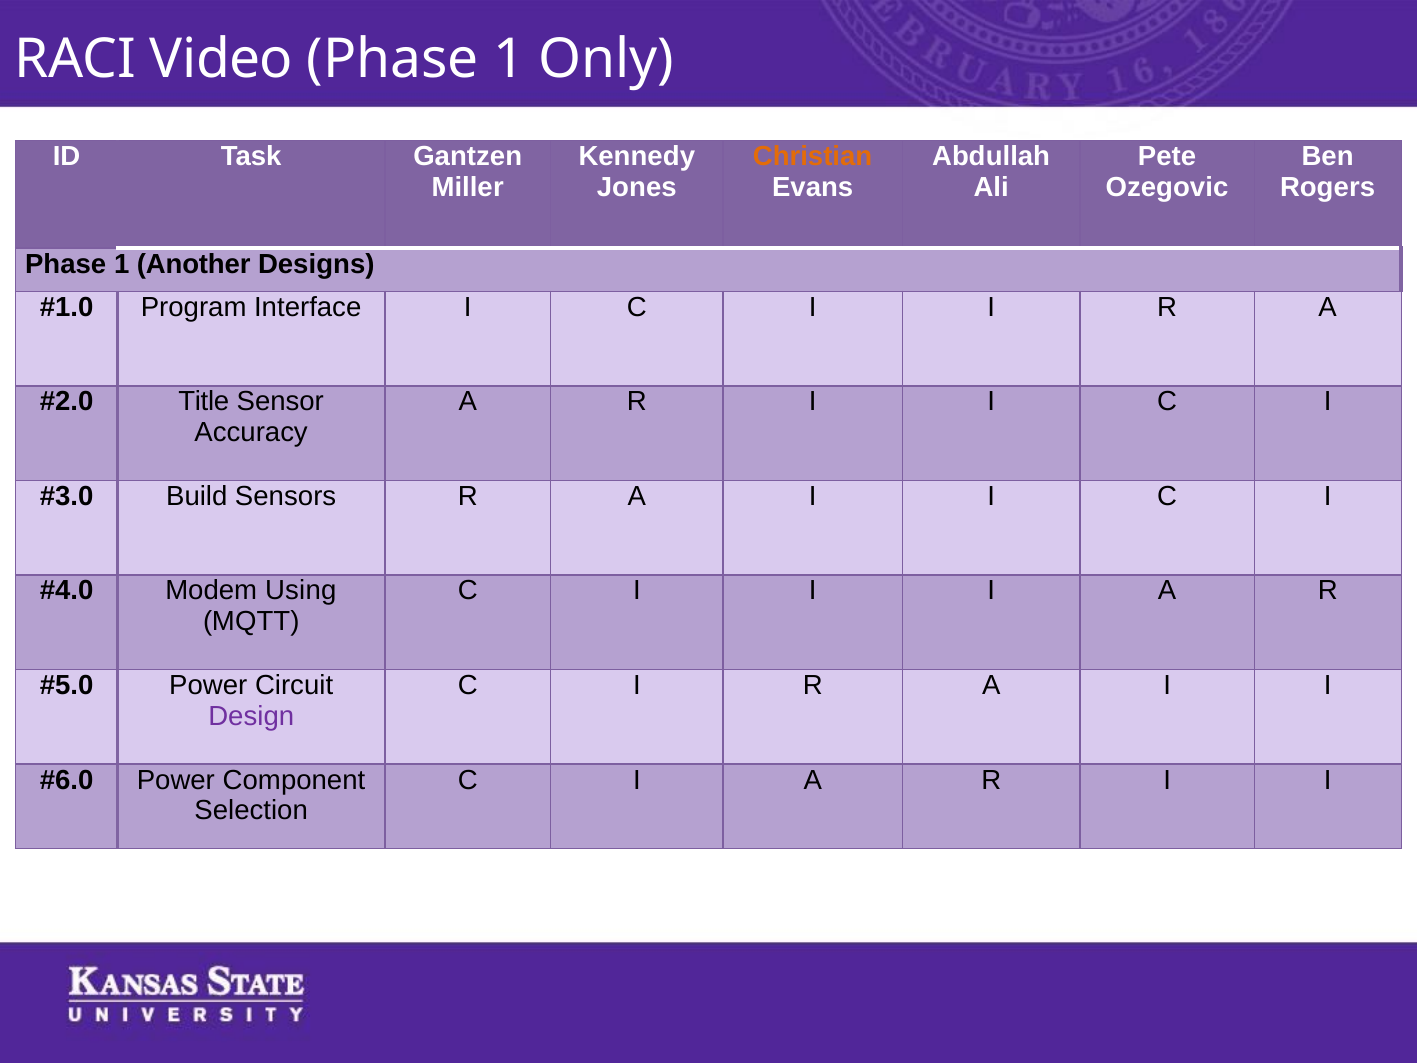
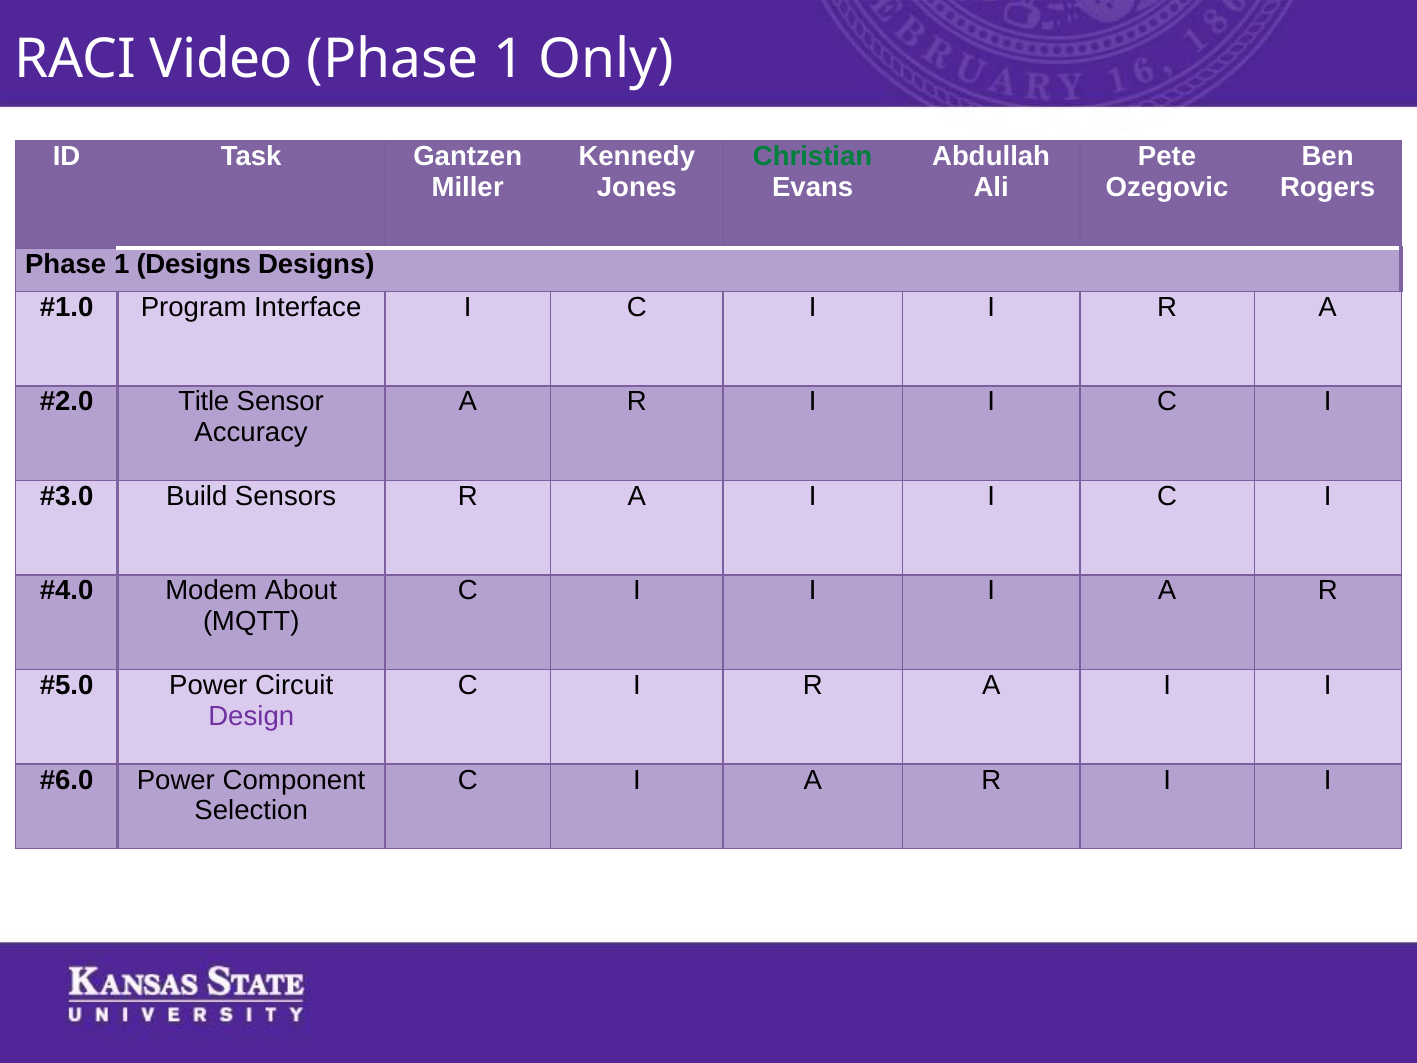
Christian colour: orange -> green (813, 157)
1 Another: Another -> Designs (194, 264)
Using: Using -> About (301, 591)
